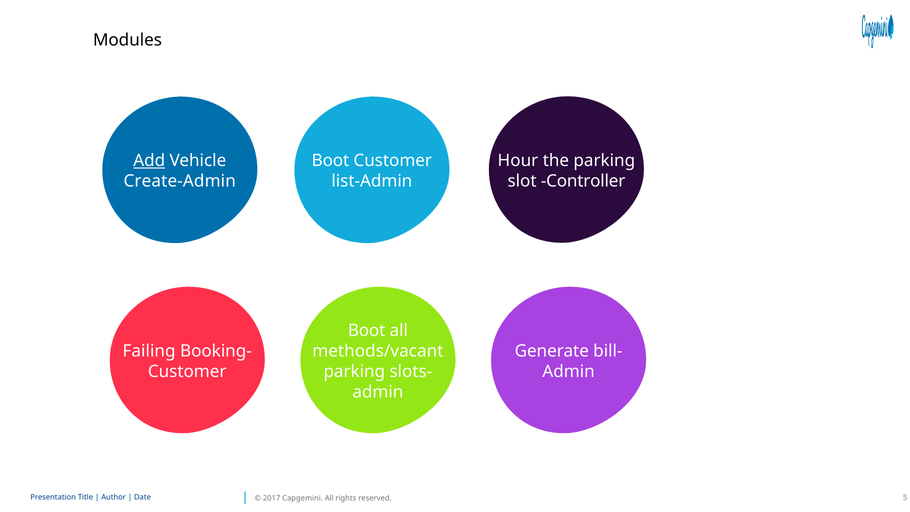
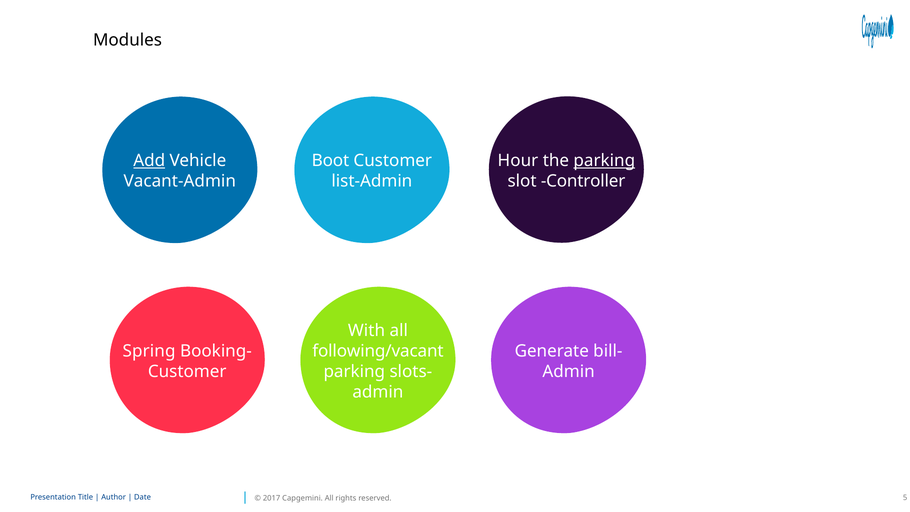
parking underline: none -> present (604, 160)
Create-Admin: Create-Admin -> Vacant-Admin (180, 181)
Boot: Boot -> With (366, 330)
Failing: Failing -> Spring (149, 351)
methods/vacant: methods/vacant -> following/vacant (378, 351)
